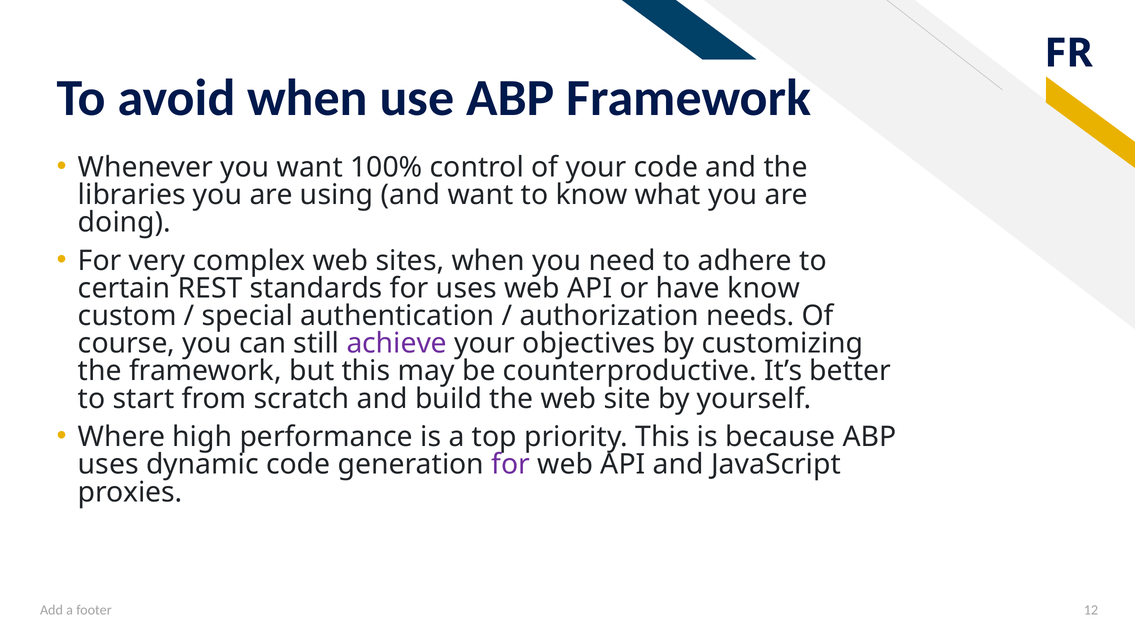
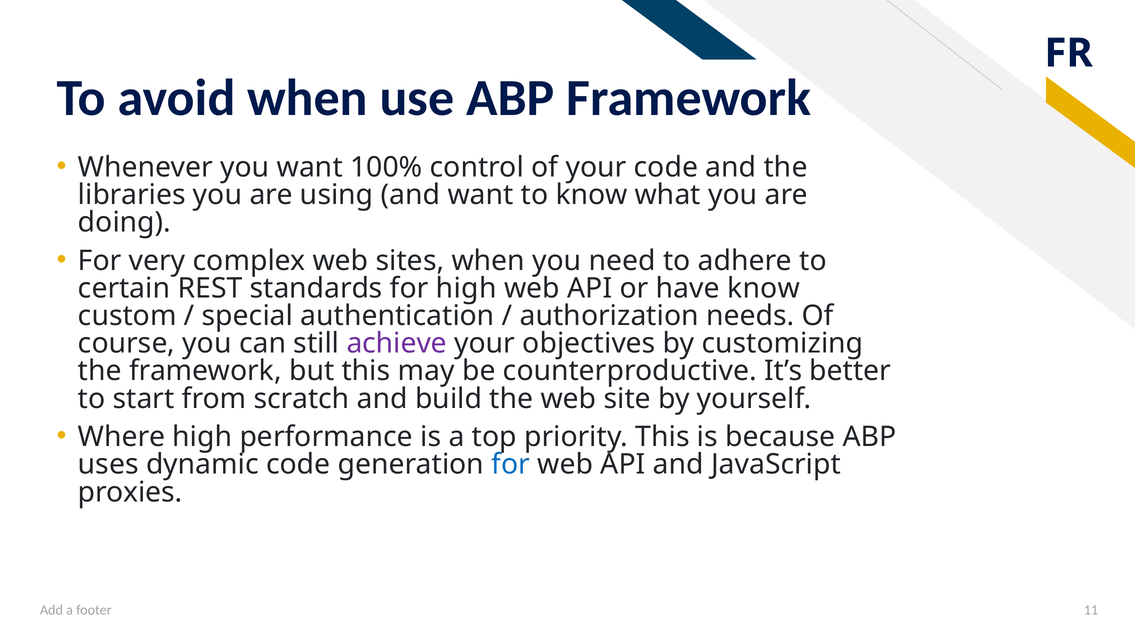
for uses: uses -> high (466, 288)
for colour: purple -> blue (511, 464)
12: 12 -> 11 (1091, 610)
